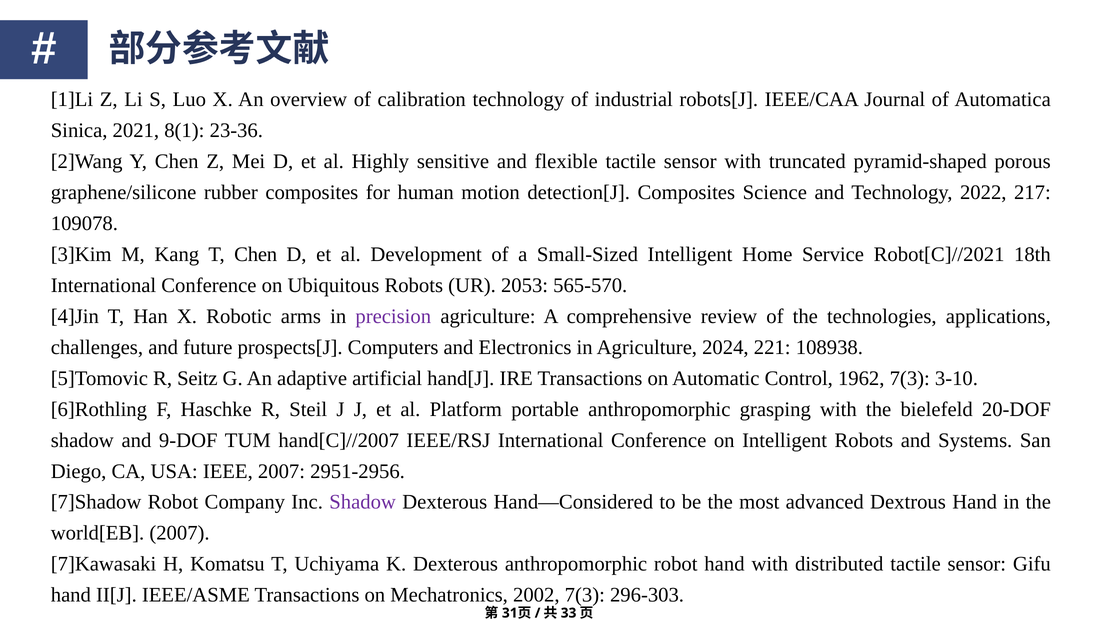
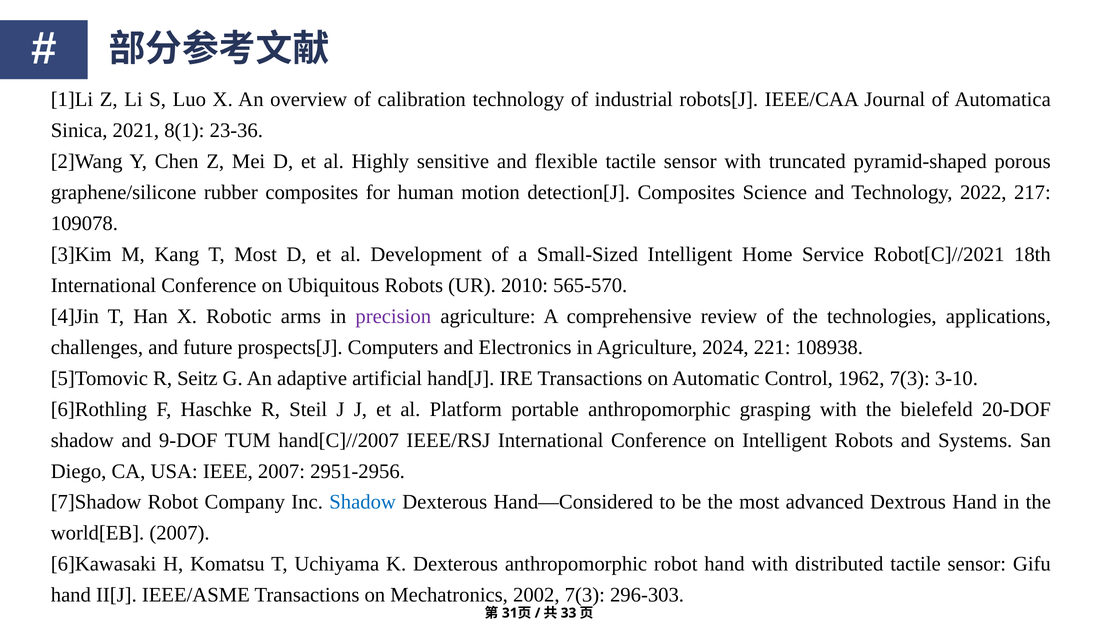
T Chen: Chen -> Most (256, 254)
2053: 2053 -> 2010 (525, 285)
Shadow colour: purple -> blue (363, 503)
7]Kawasaki: 7]Kawasaki -> 6]Kawasaki (104, 565)
